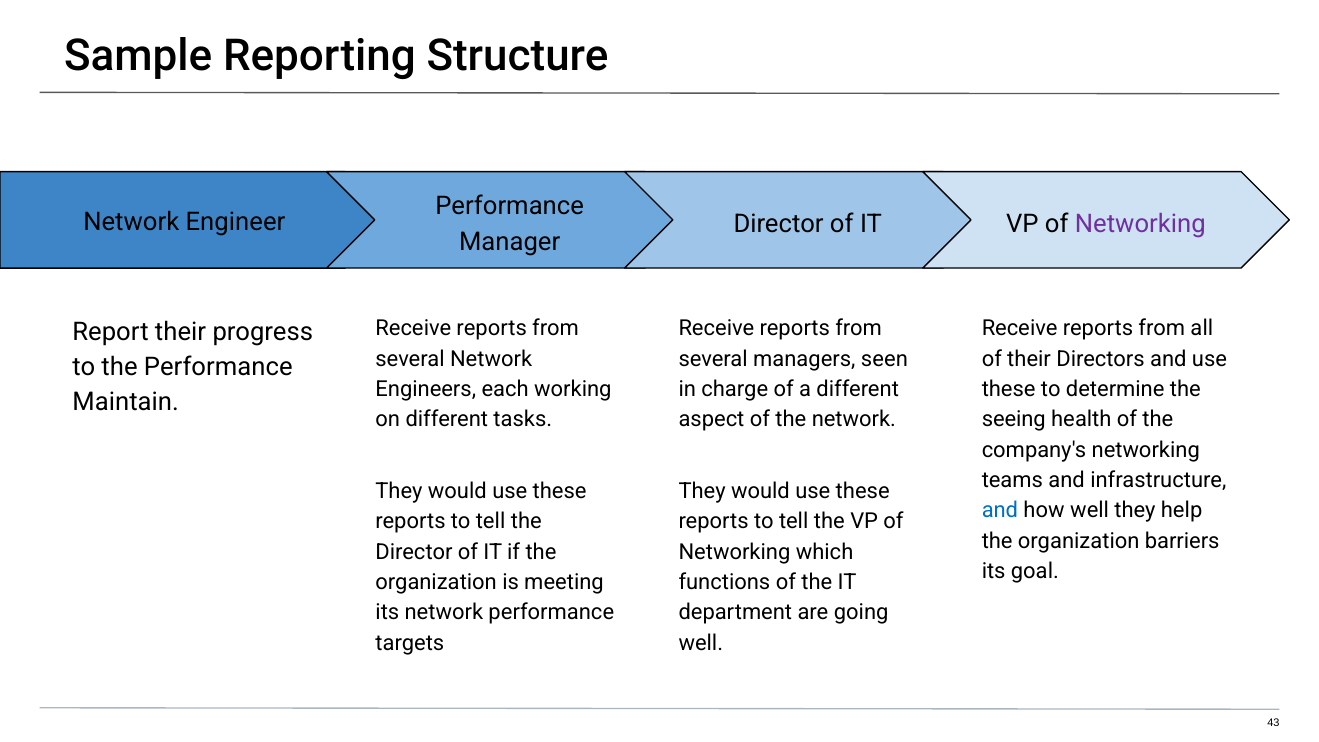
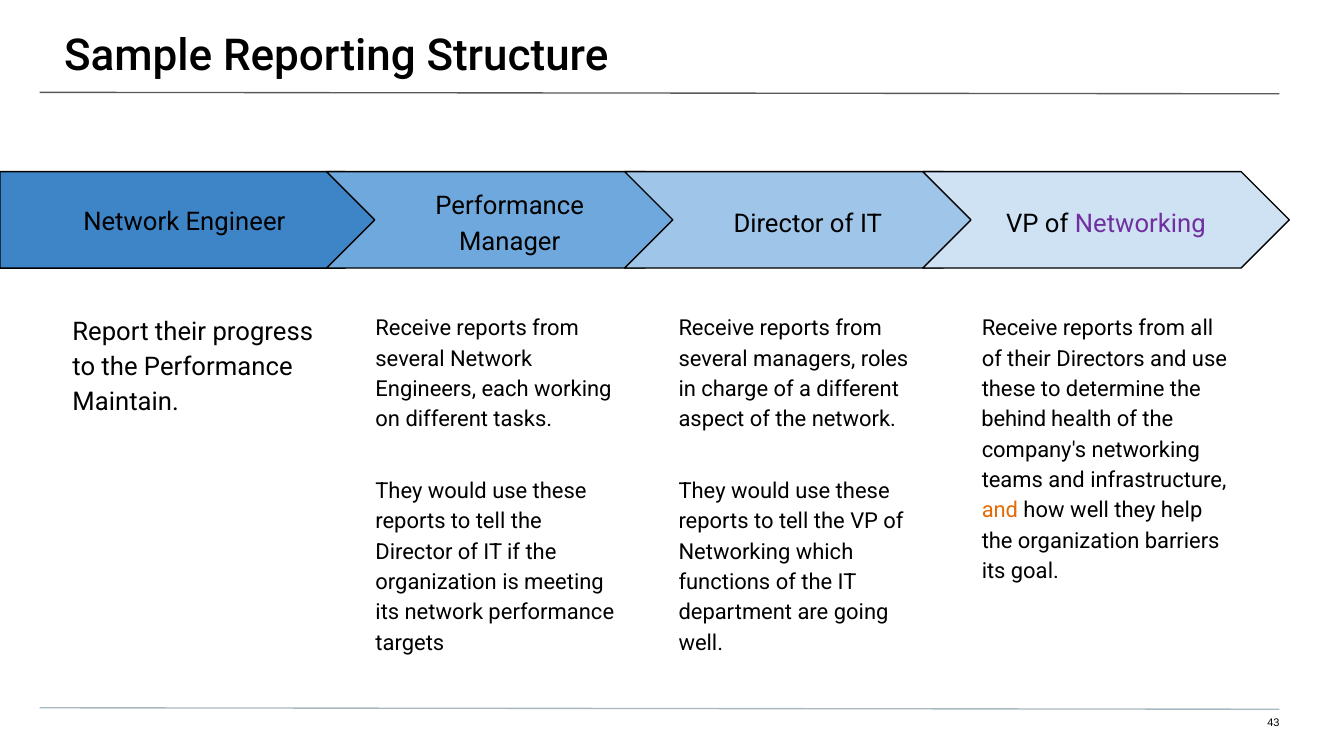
seen: seen -> roles (885, 359)
seeing: seeing -> behind (1014, 420)
and colour: blue -> orange (1000, 510)
